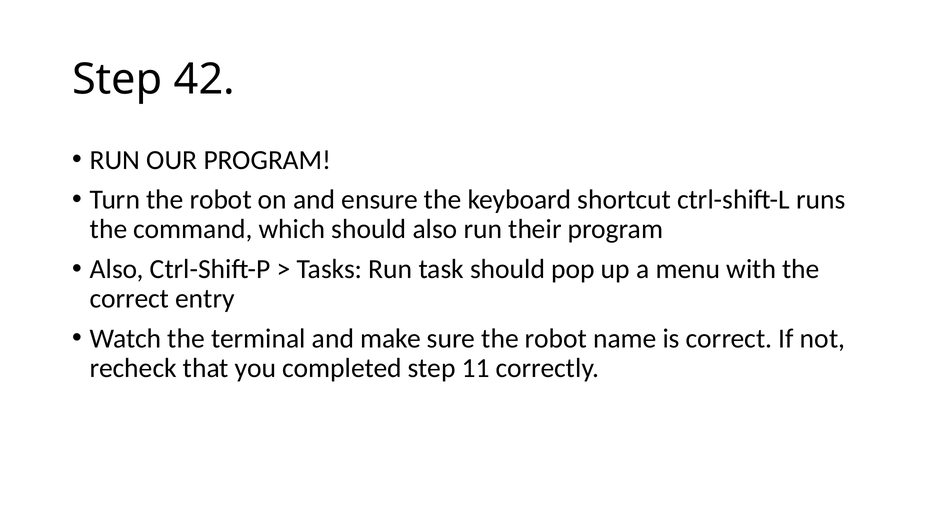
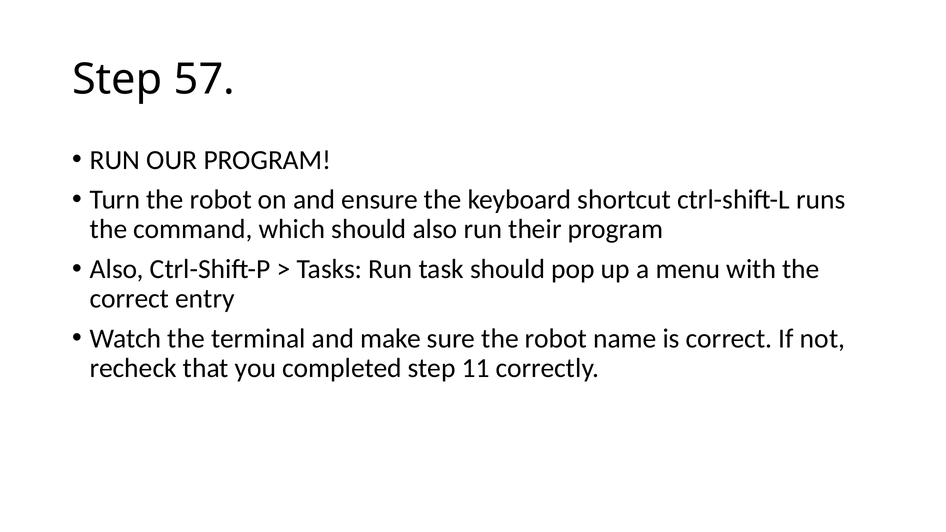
42: 42 -> 57 (205, 79)
